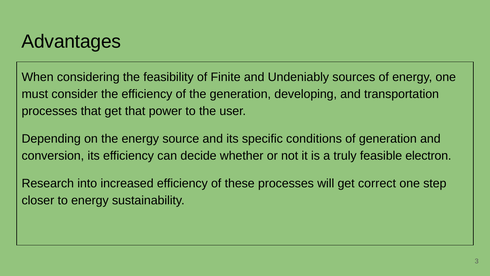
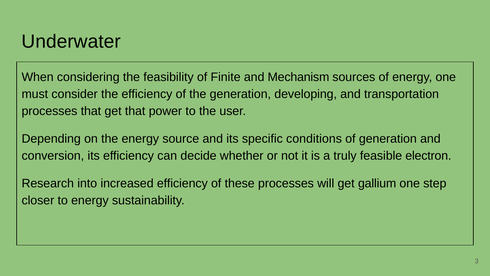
Advantages: Advantages -> Underwater (71, 42)
Undeniably: Undeniably -> Mechanism (298, 77)
correct: correct -> gallium (377, 183)
